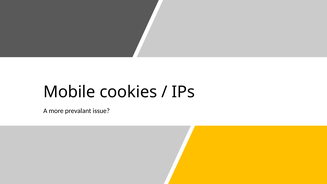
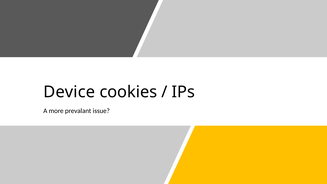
Mobile: Mobile -> Device (69, 92)
